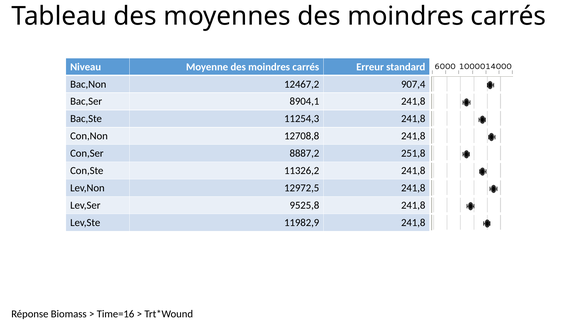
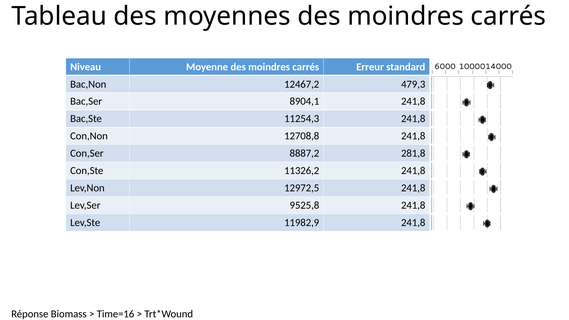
907,4: 907,4 -> 479,3 (413, 84)
251,8: 251,8 -> 281,8 (413, 153)
